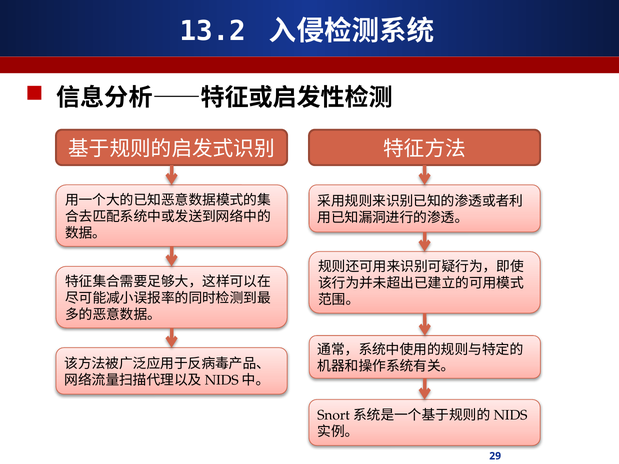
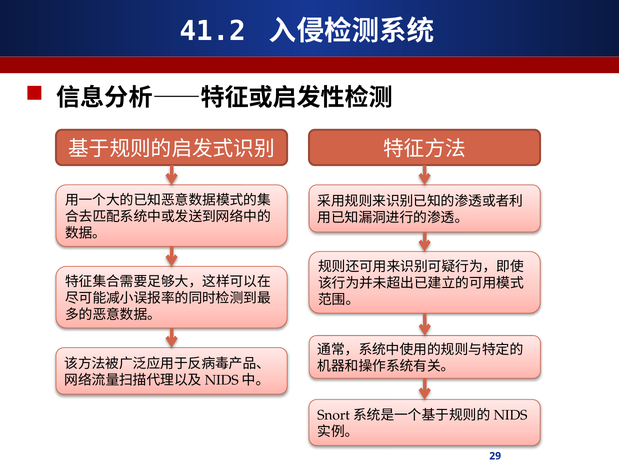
13.2: 13.2 -> 41.2 (213, 31)
